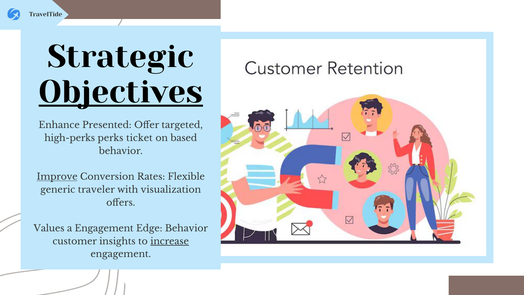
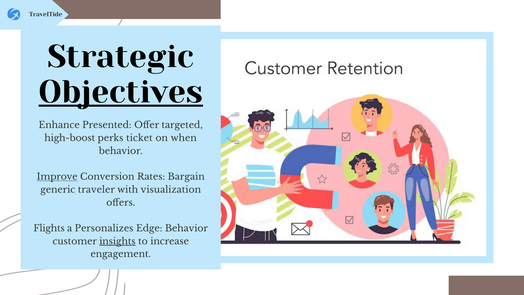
high-perks: high-perks -> high-boost (70, 138)
based: based -> when (184, 138)
Flexible: Flexible -> Bargain (186, 177)
Values: Values -> Flights (49, 228)
a Engagement: Engagement -> Personalizes (104, 228)
insights underline: none -> present (117, 241)
increase underline: present -> none (170, 241)
